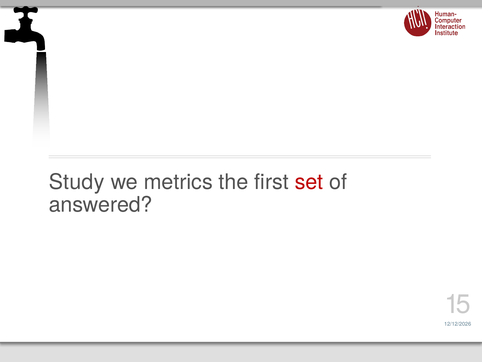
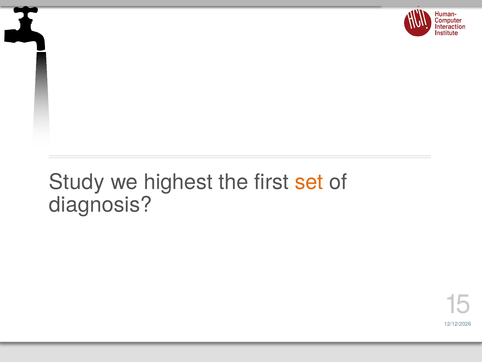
metrics: metrics -> highest (178, 182)
set colour: red -> orange (309, 182)
answered: answered -> diagnosis (101, 204)
